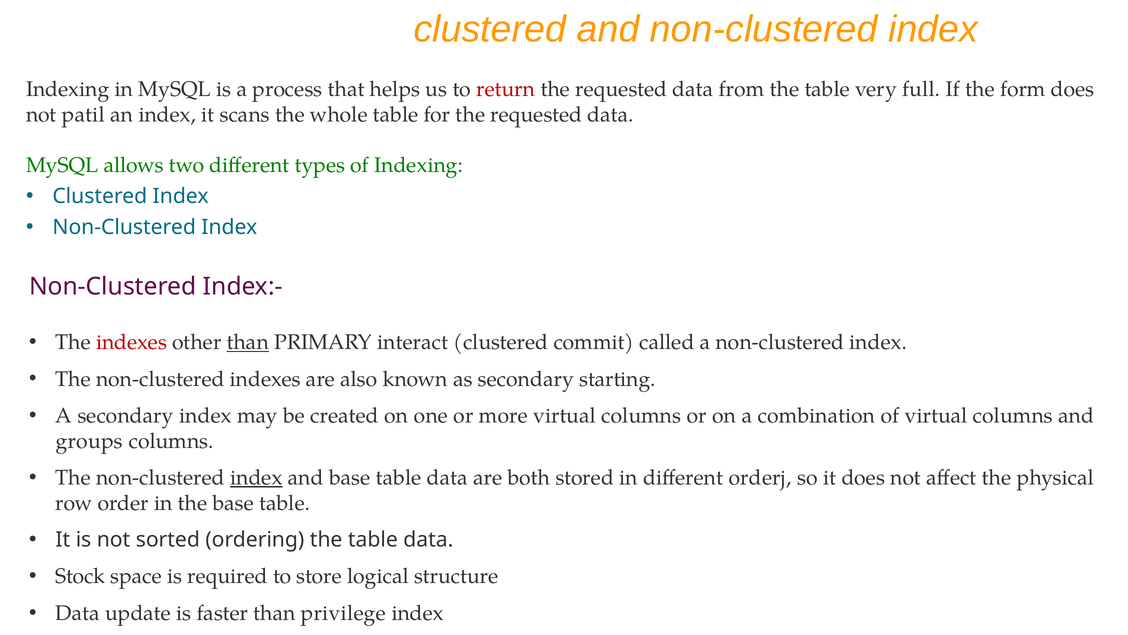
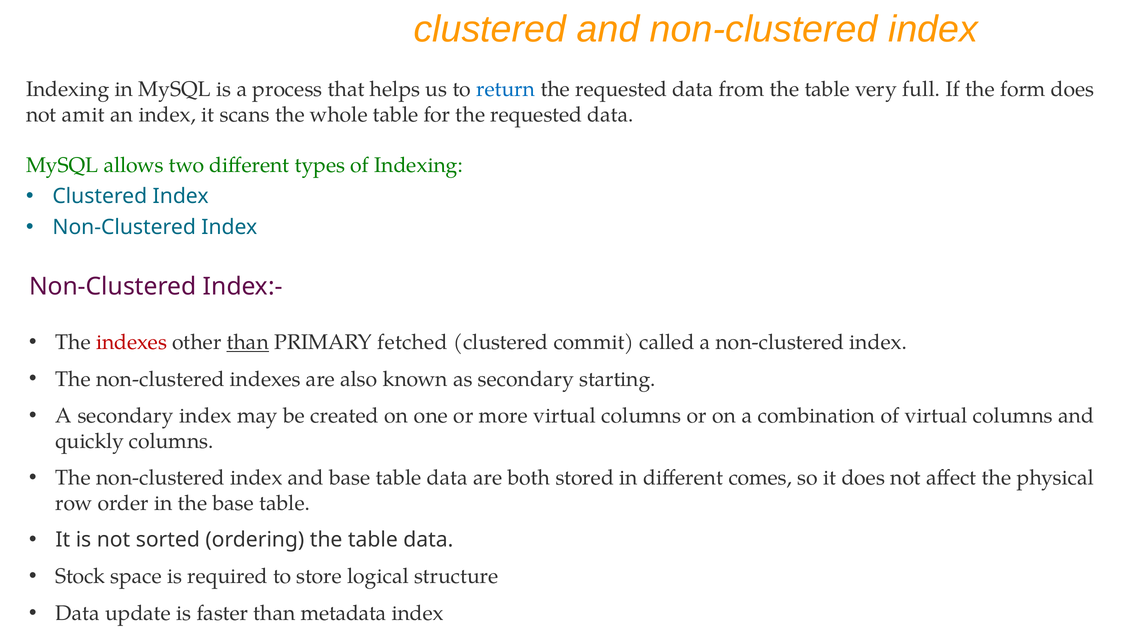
return colour: red -> blue (506, 89)
patil: patil -> amit (83, 114)
interact: interact -> fetched (413, 342)
groups: groups -> quickly (90, 441)
index underline: present -> none (256, 477)
orderj: orderj -> comes (760, 477)
privilege: privilege -> metadata (344, 613)
